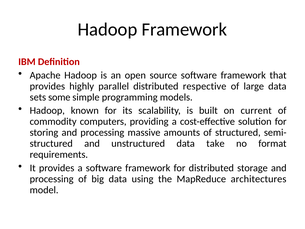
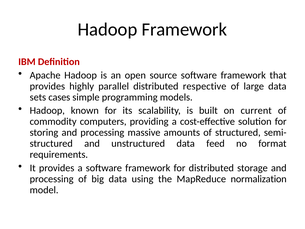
some: some -> cases (59, 97)
take: take -> feed (216, 143)
architectures: architectures -> normalization (259, 179)
